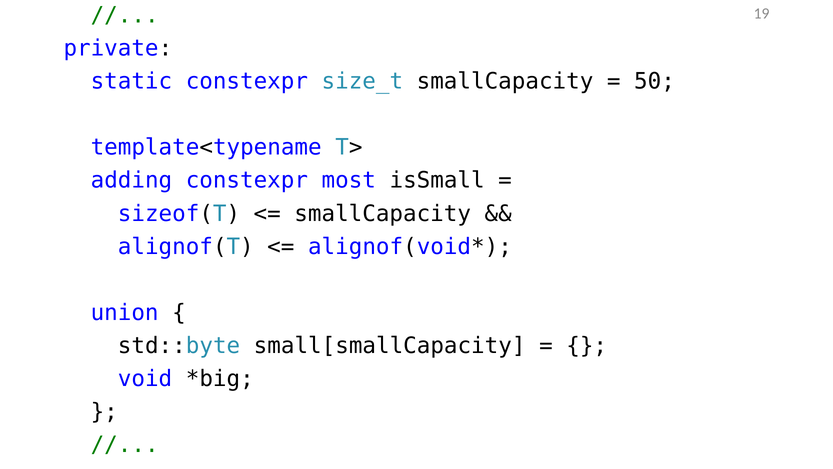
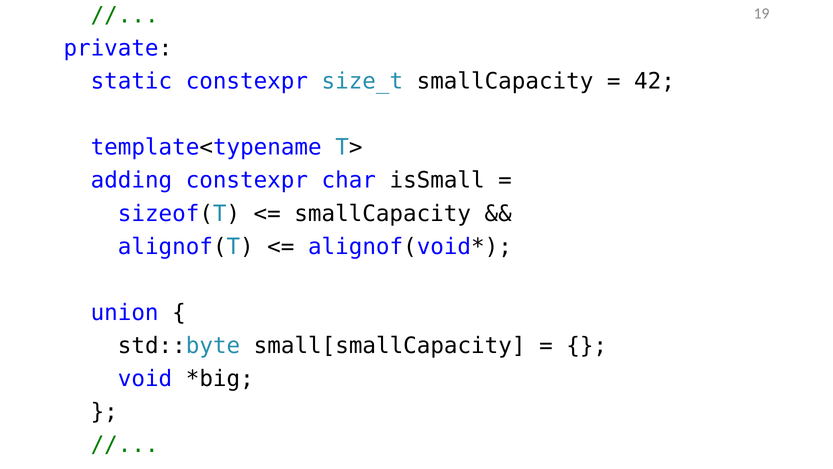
50: 50 -> 42 (654, 81)
most: most -> char (349, 180)
